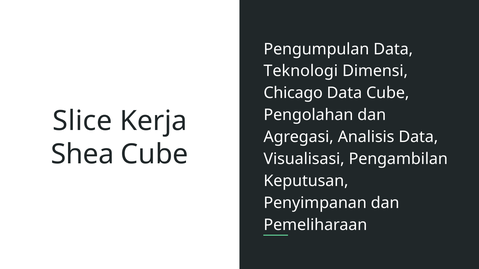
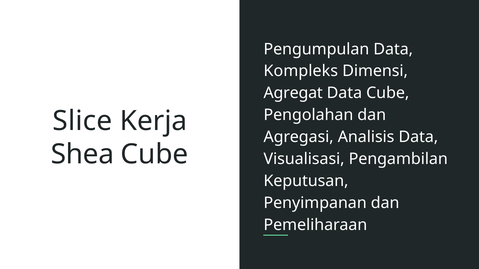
Teknologi: Teknologi -> Kompleks (301, 71)
Chicago: Chicago -> Agregat (293, 93)
